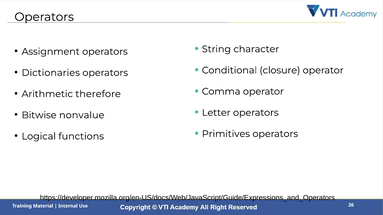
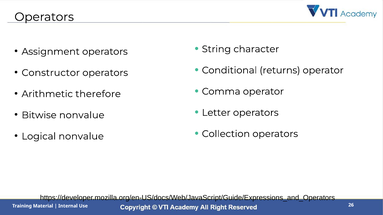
closure: closure -> returns (280, 70)
Dictionaries: Dictionaries -> Constructor (51, 73)
Primitives: Primitives -> Collection (226, 134)
Logical functions: functions -> nonvalue (81, 137)
